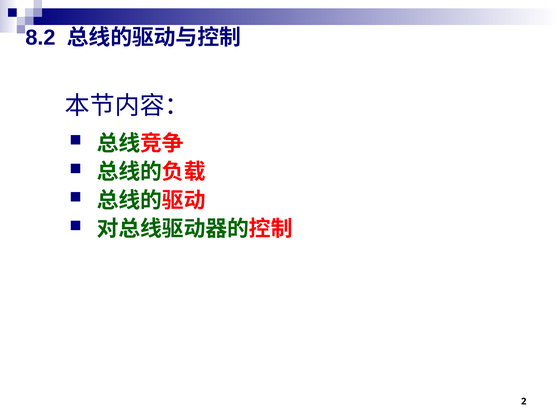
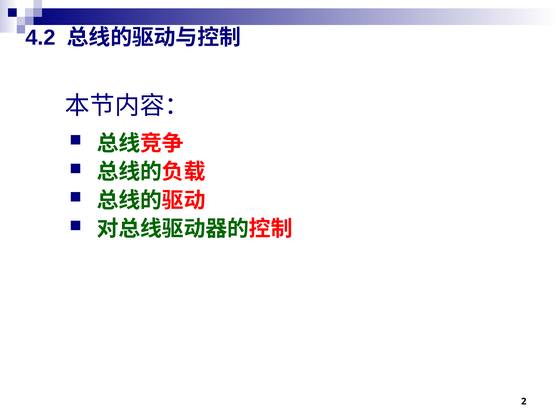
8.2: 8.2 -> 4.2 (41, 38)
